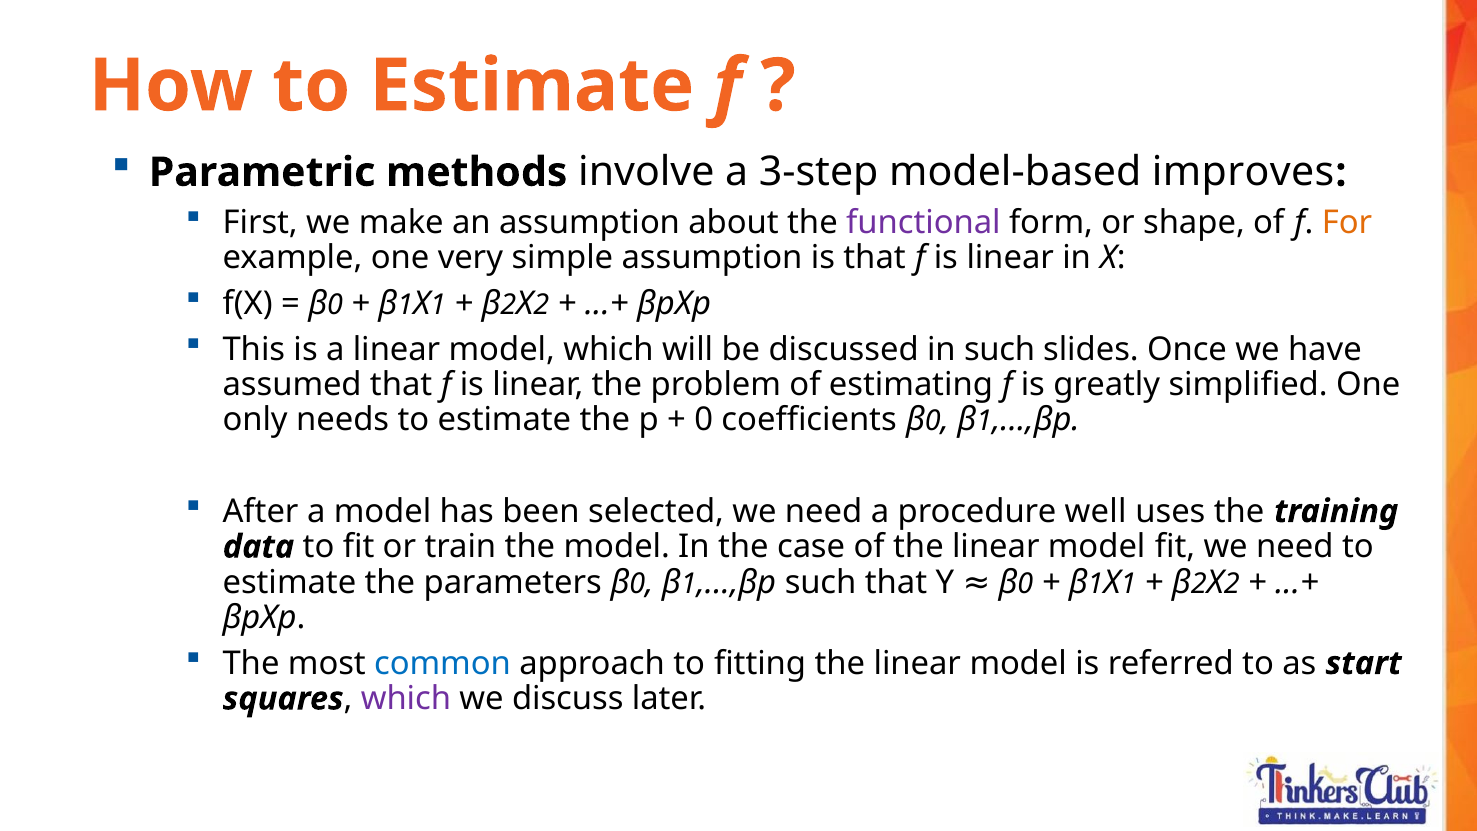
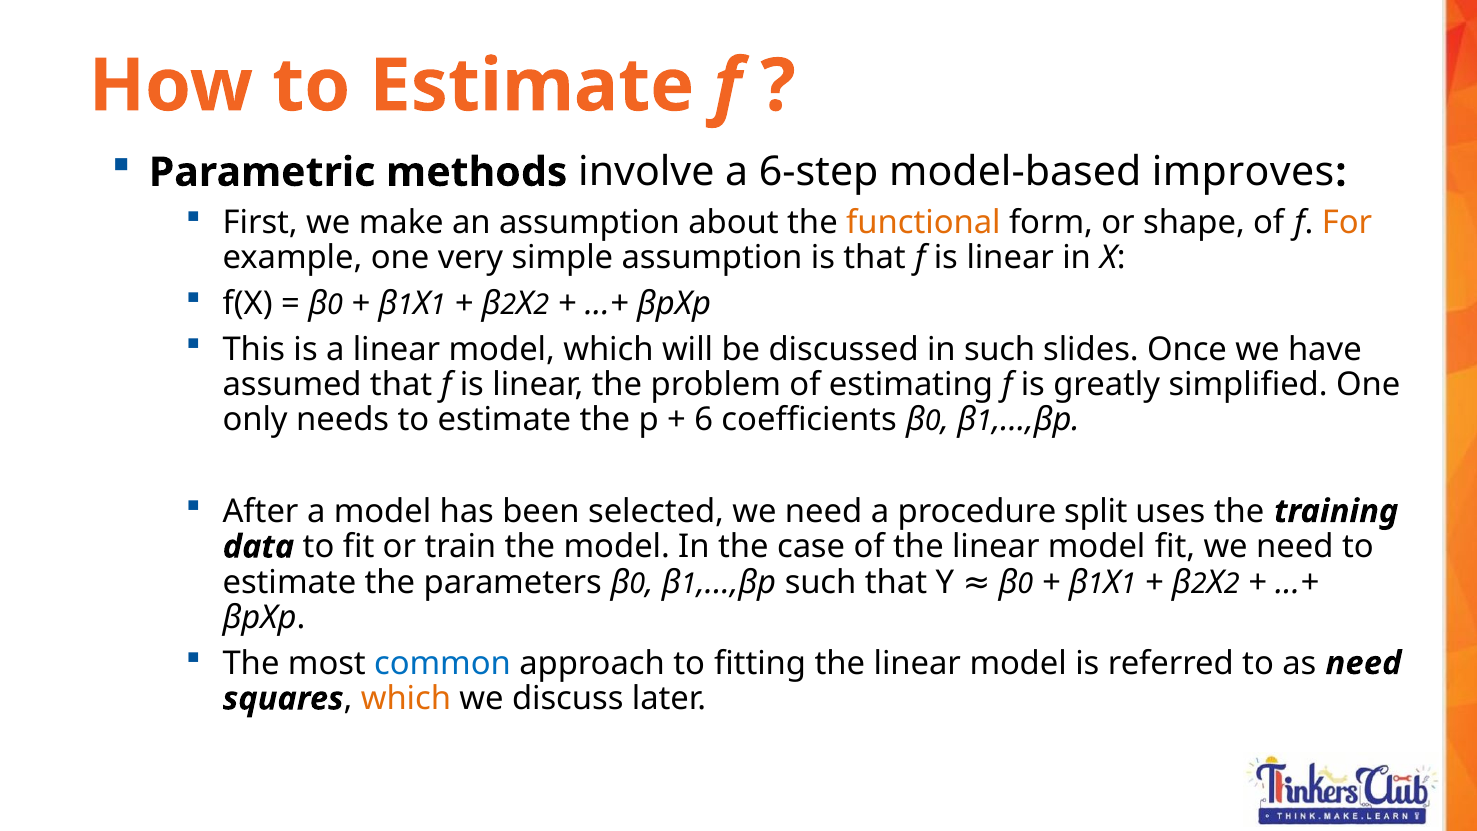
3-step: 3-step -> 6-step (819, 172)
functional colour: purple -> orange (923, 222)
0: 0 -> 6 (704, 420)
well: well -> split (1096, 511)
as start: start -> need (1364, 663)
which colour: purple -> orange (406, 699)
